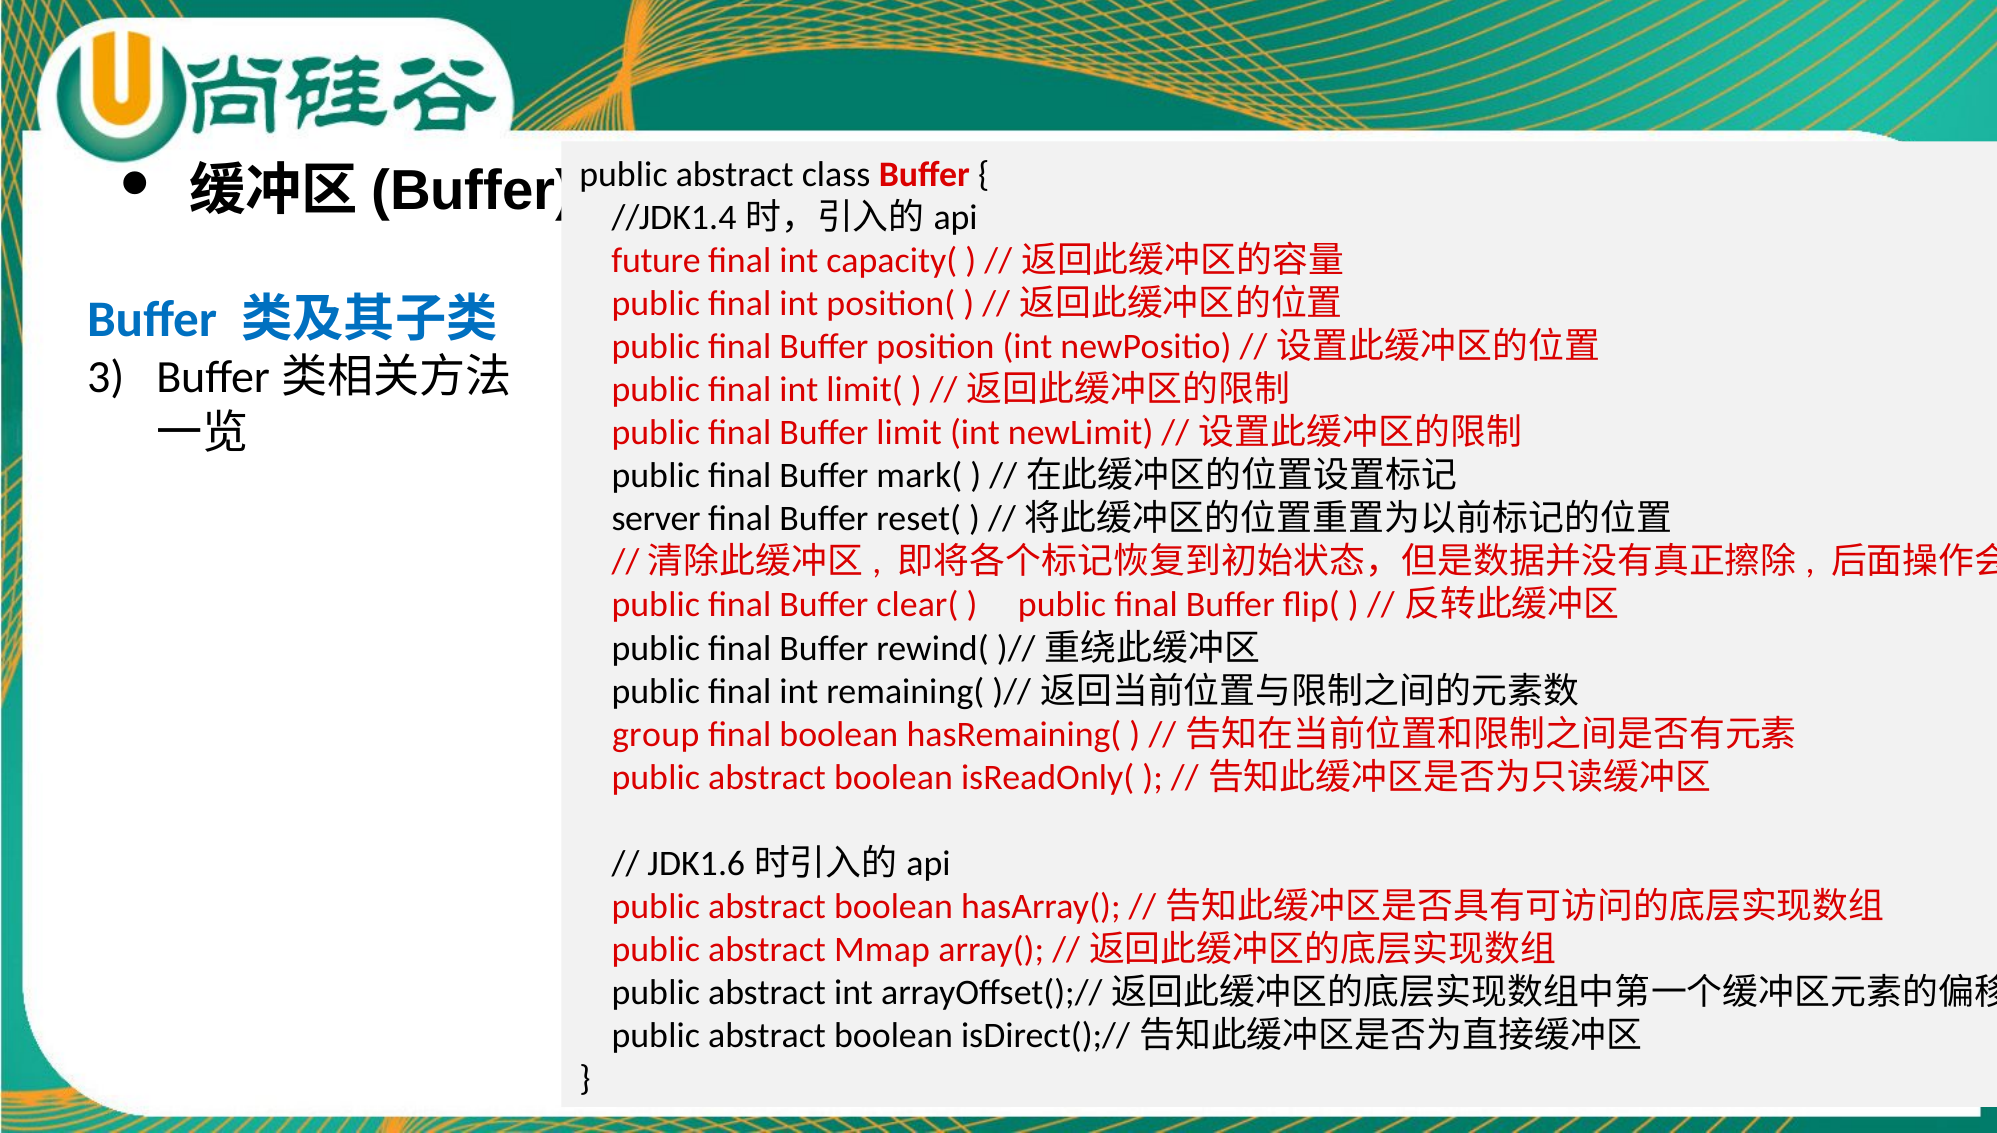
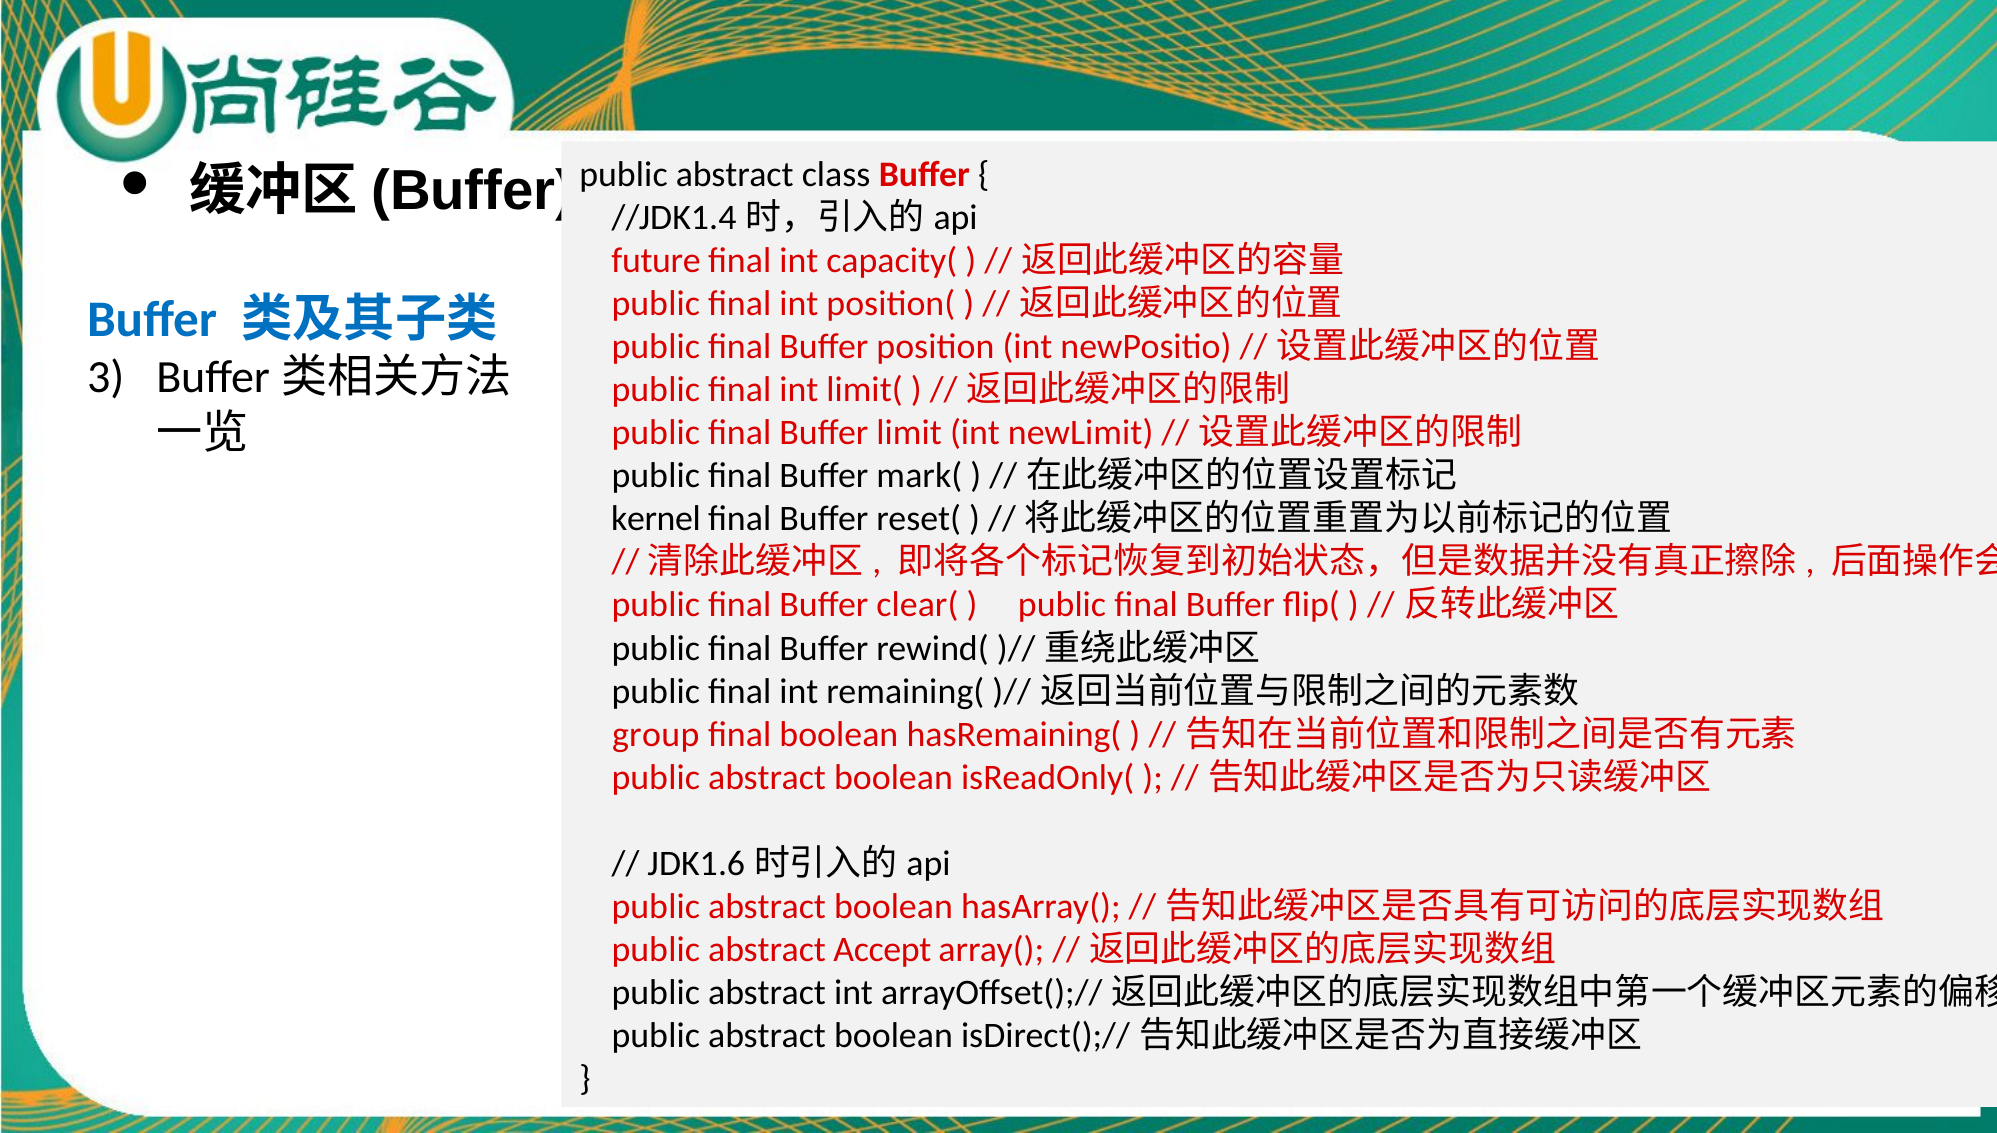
server: server -> kernel (656, 519)
Mmap: Mmap -> Accept (882, 950)
